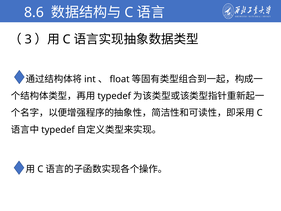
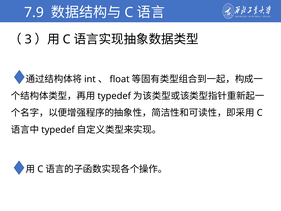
8.6: 8.6 -> 7.9 (34, 12)
